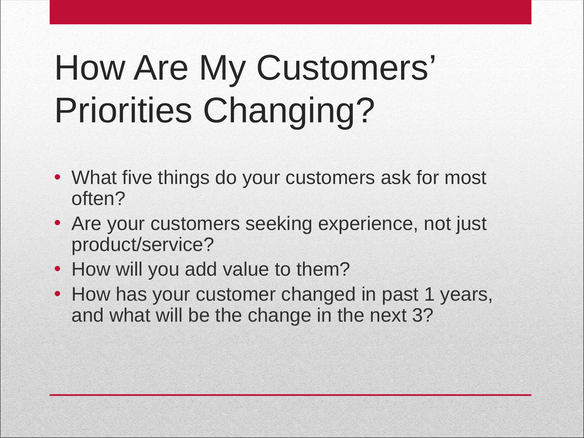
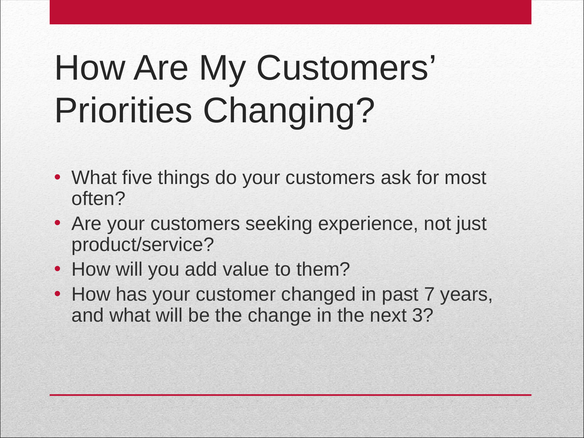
1: 1 -> 7 (430, 294)
